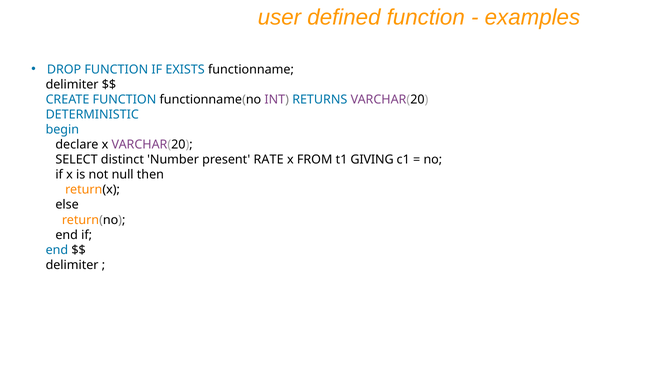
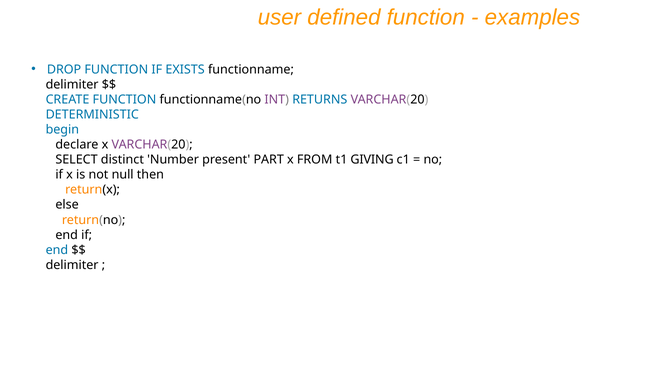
RATE: RATE -> PART (269, 160)
